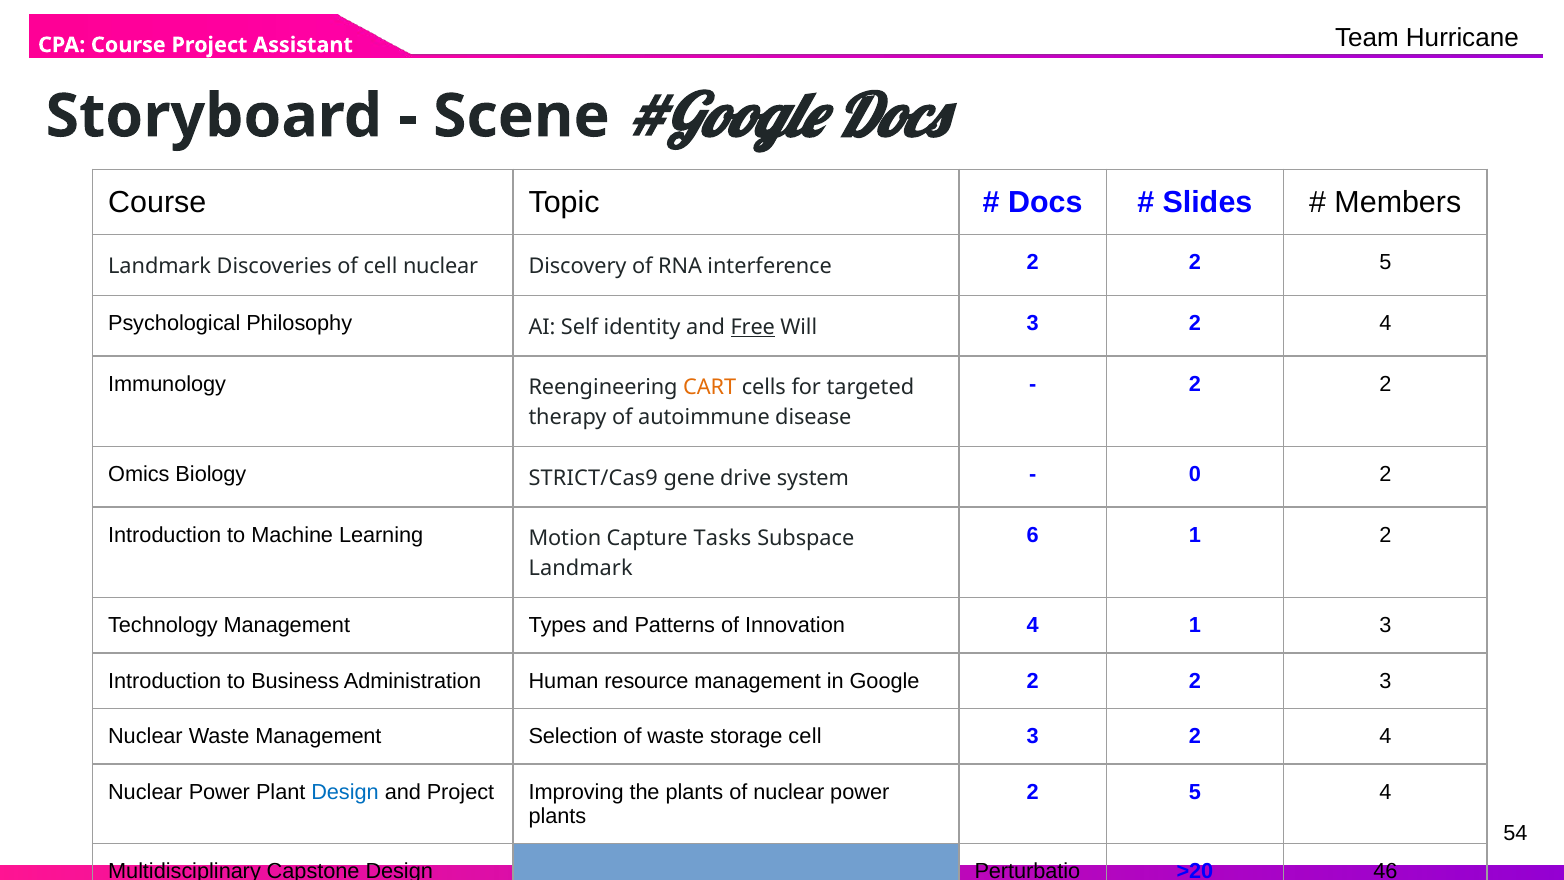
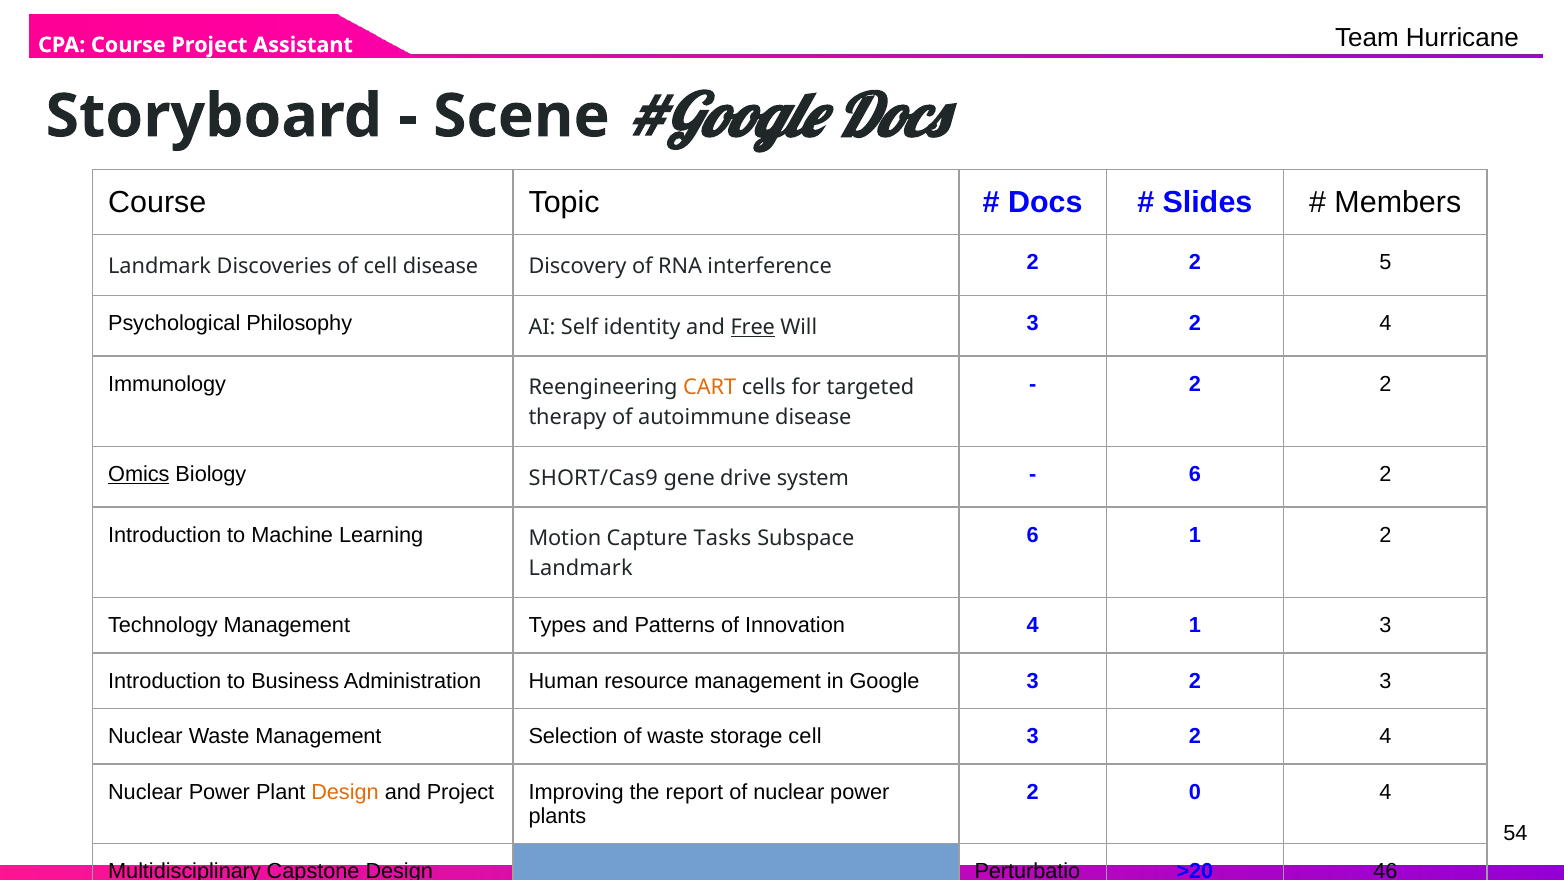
cell nuclear: nuclear -> disease (441, 266)
Omics underline: none -> present (139, 474)
STRICT/Cas9: STRICT/Cas9 -> SHORT/Cas9 (593, 478)
0: 0 -> 6 (1195, 474)
Google 2: 2 -> 3 (1033, 681)
Design colour: blue -> orange (345, 792)
the plants: plants -> report (694, 792)
5: 5 -> 0 (1195, 792)
